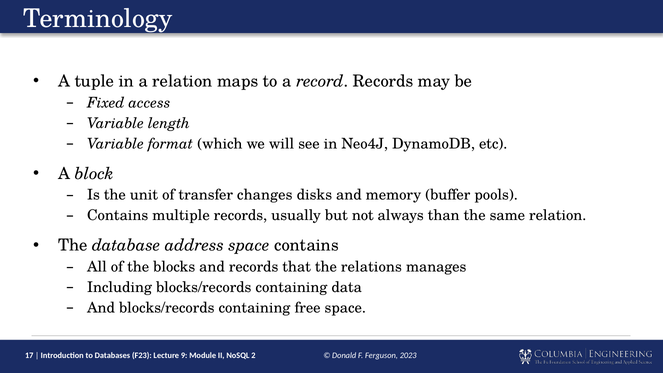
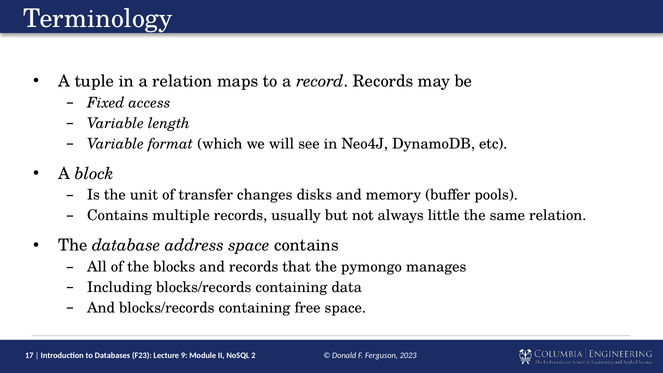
than: than -> little (444, 215)
relations: relations -> pymongo (371, 267)
